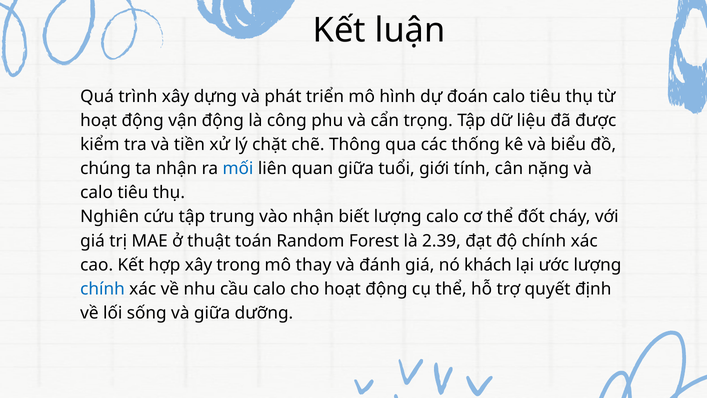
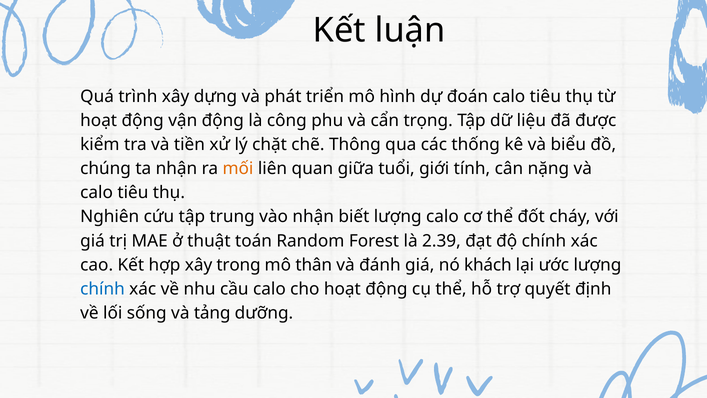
mối colour: blue -> orange (238, 169)
thay: thay -> thân (314, 265)
và giữa: giữa -> tảng (212, 313)
